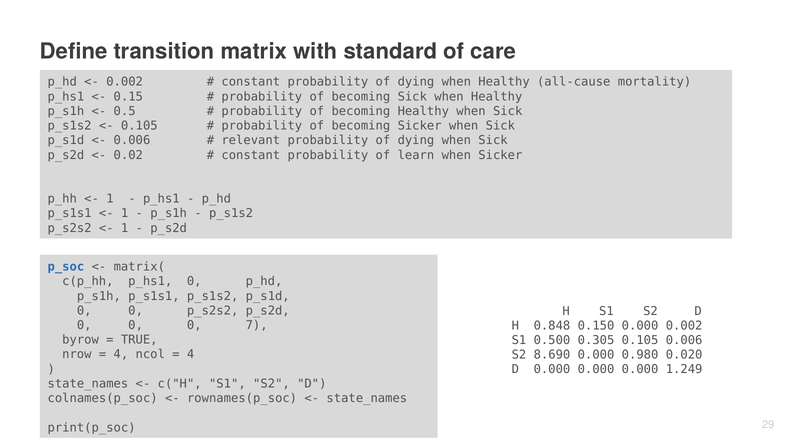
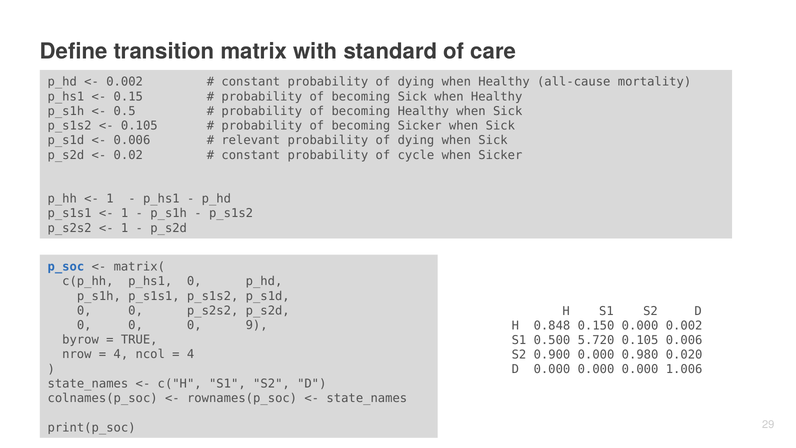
learn: learn -> cycle (416, 155)
7: 7 -> 9 (257, 325)
0.305: 0.305 -> 5.720 (596, 340)
8.690: 8.690 -> 0.900 (552, 355)
1.249: 1.249 -> 1.006 (684, 369)
